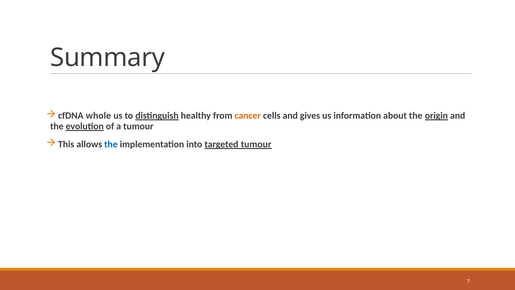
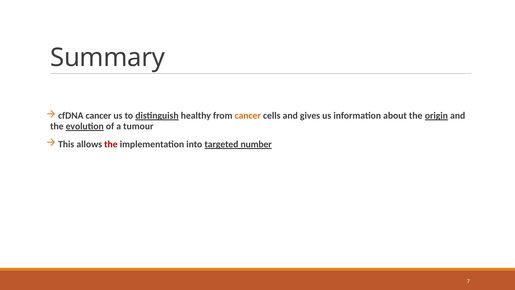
cfDNA whole: whole -> cancer (99, 116)
the colour: blue -> red (111, 144)
targeted tumour: tumour -> number (256, 144)
